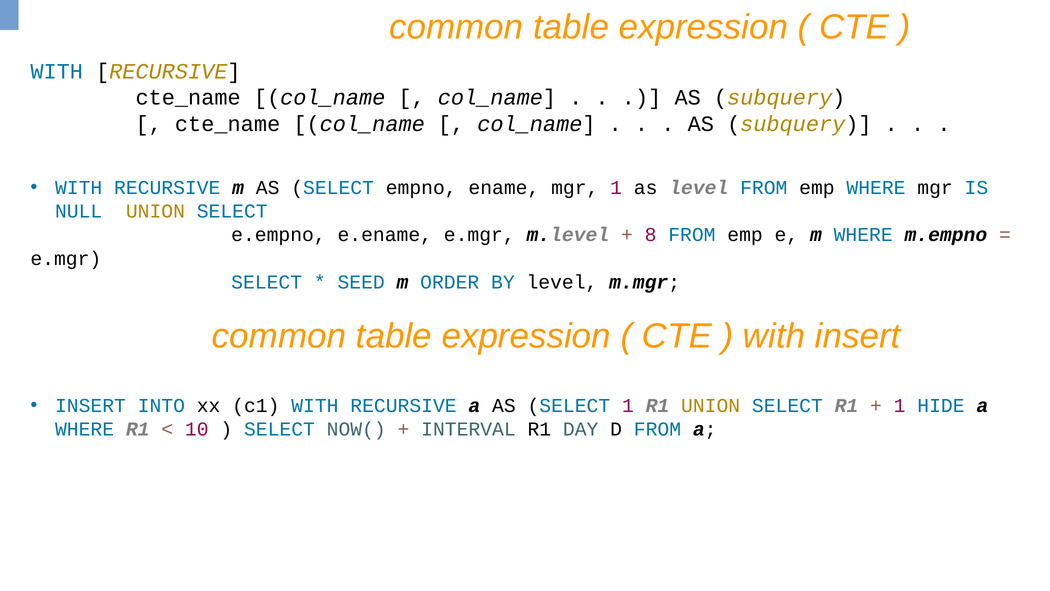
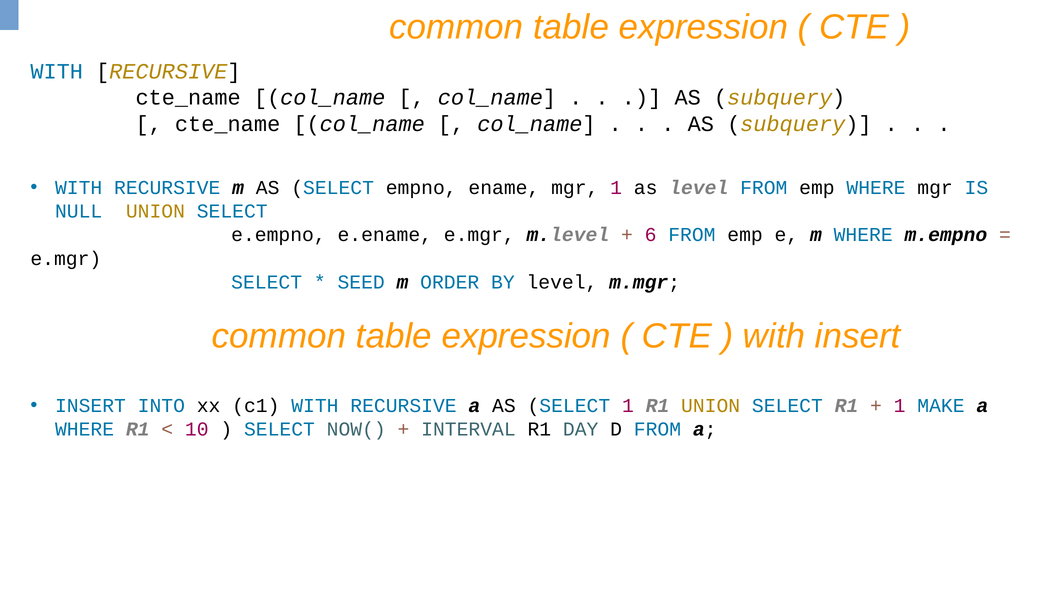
8: 8 -> 6 (651, 235)
HIDE: HIDE -> MAKE (941, 406)
